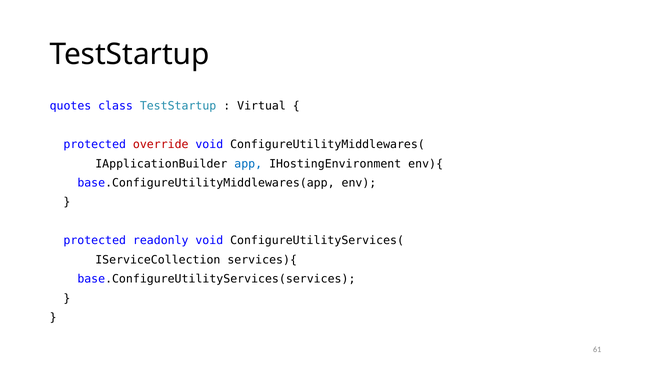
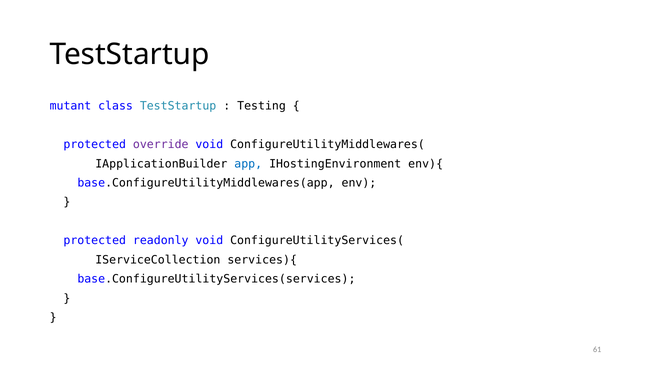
quotes: quotes -> mutant (70, 106)
Virtual: Virtual -> Testing (262, 106)
override colour: red -> purple (161, 145)
